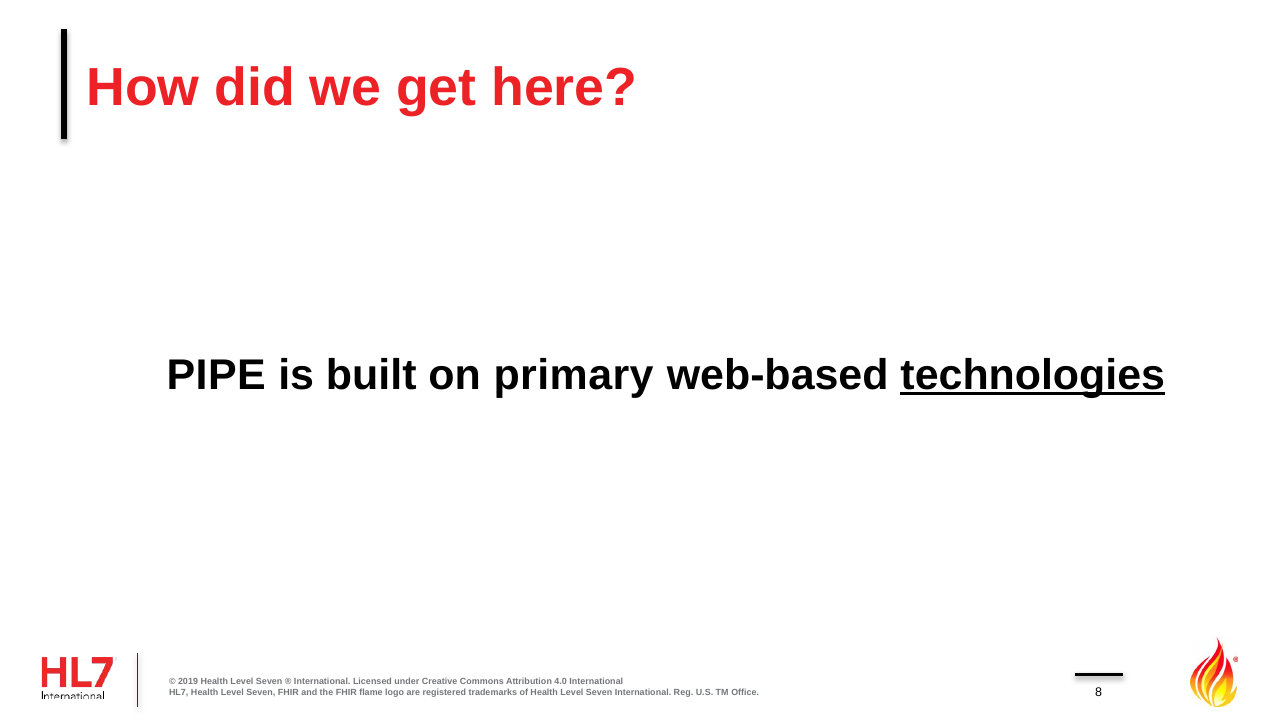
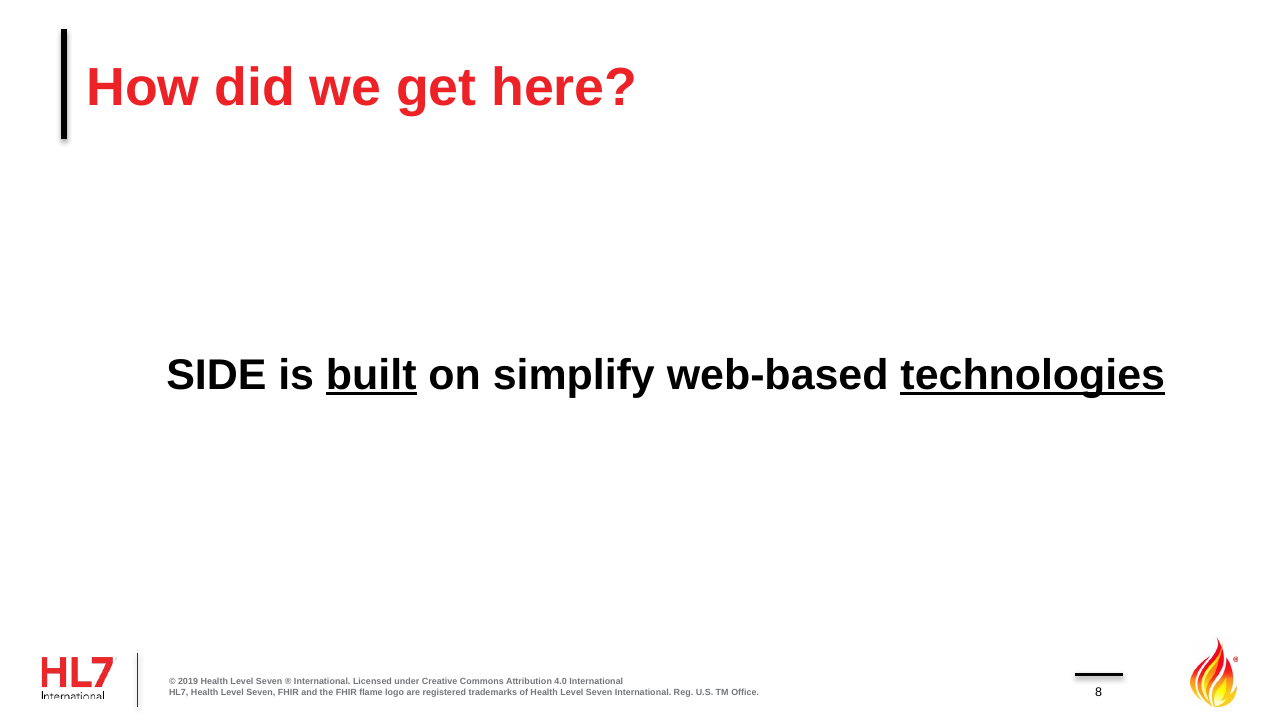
PIPE: PIPE -> SIDE (216, 375)
built underline: none -> present (371, 375)
primary: primary -> simplify (574, 375)
